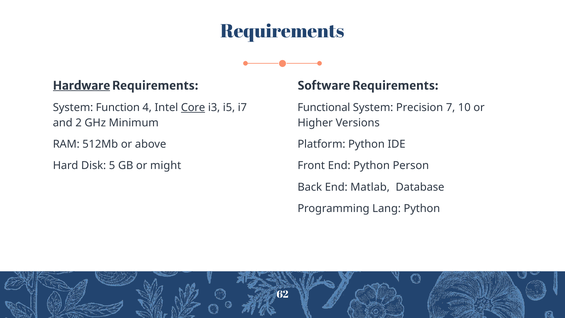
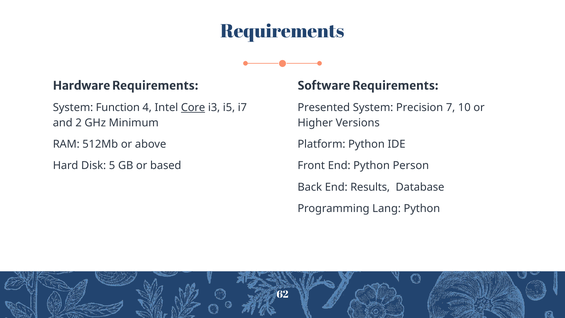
Hardware underline: present -> none (82, 86)
Functional: Functional -> Presented (324, 108)
might: might -> based (166, 166)
Matlab: Matlab -> Results (370, 187)
